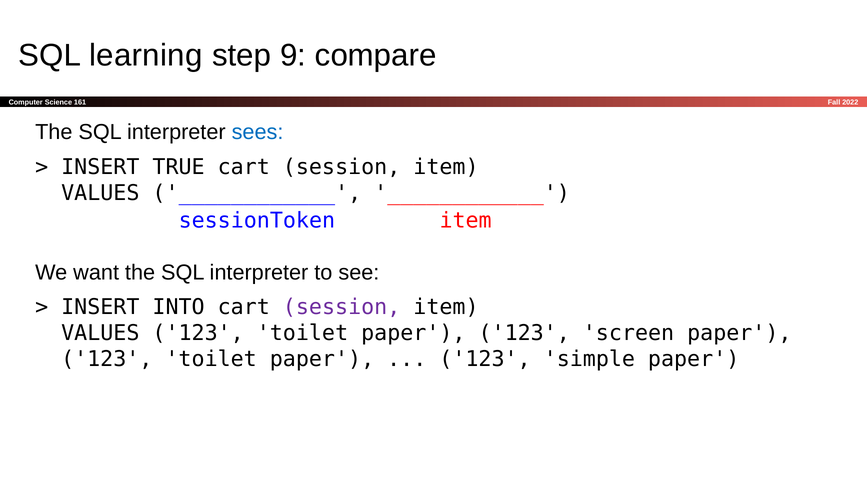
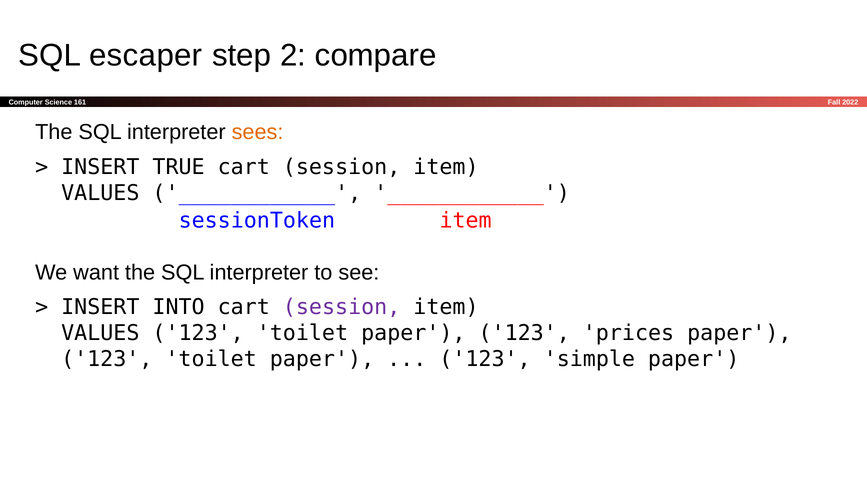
learning: learning -> escaper (146, 55)
9: 9 -> 2 (293, 55)
sees colour: blue -> orange (258, 132)
screen: screen -> prices (628, 333)
